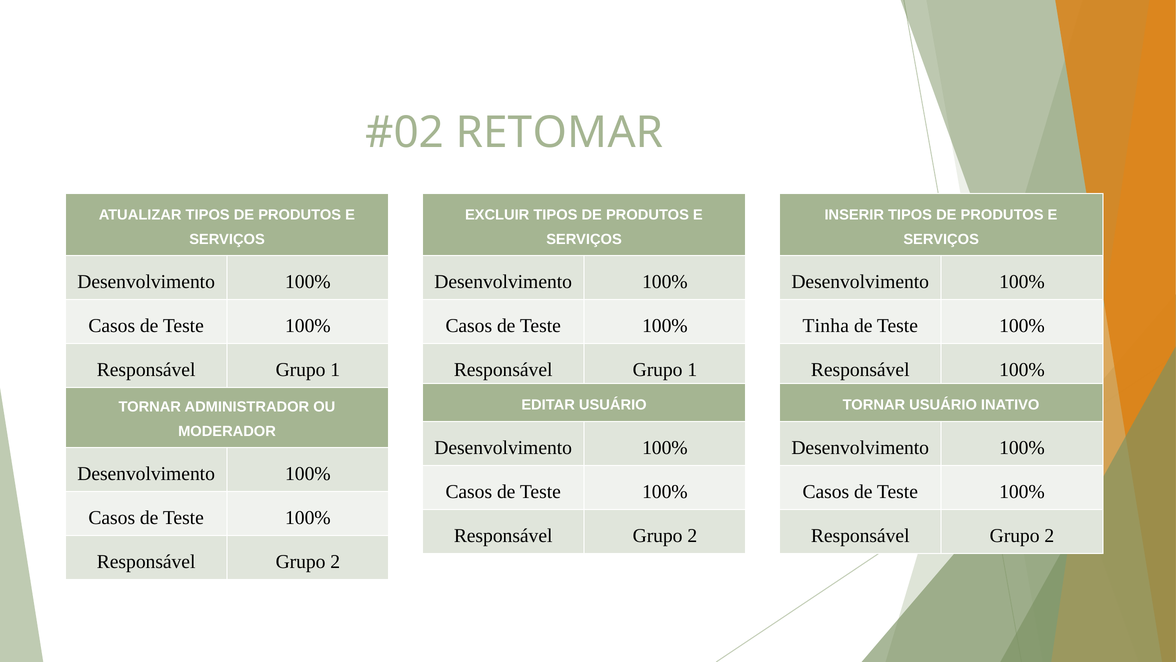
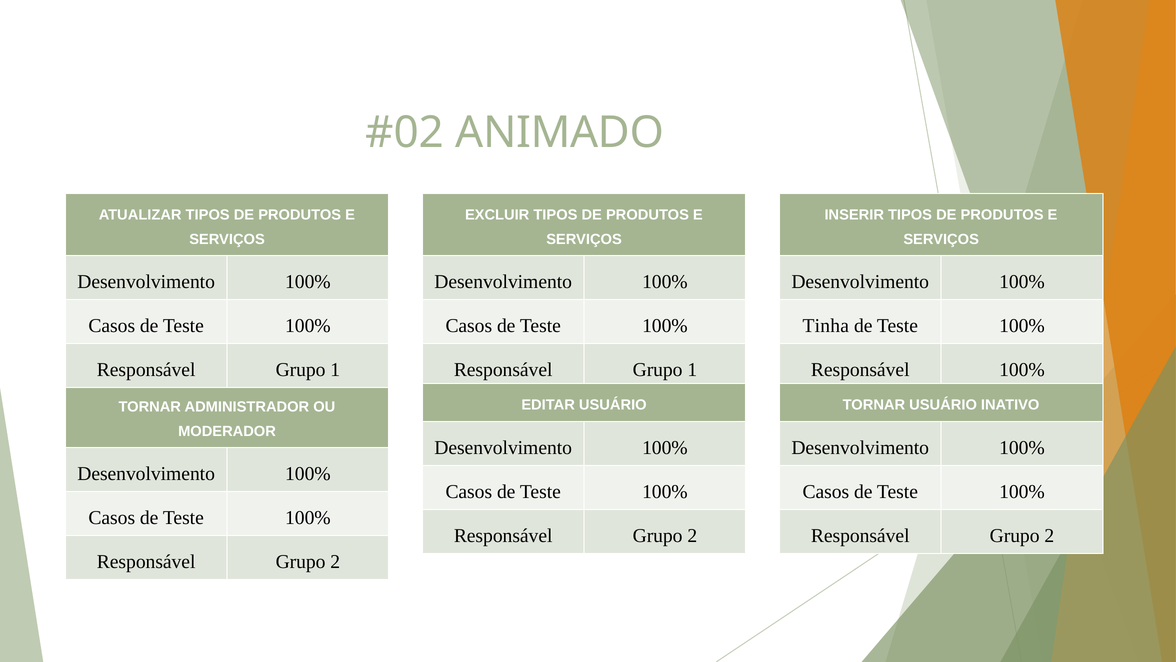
RETOMAR: RETOMAR -> ANIMADO (560, 133)
